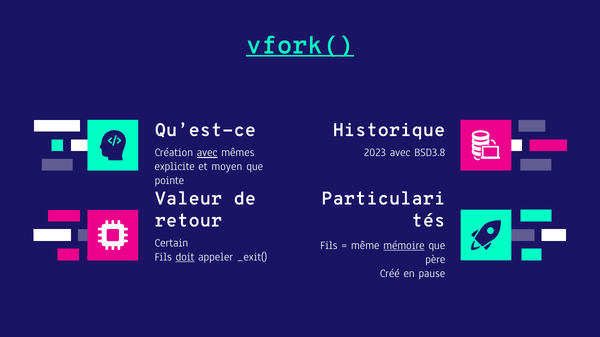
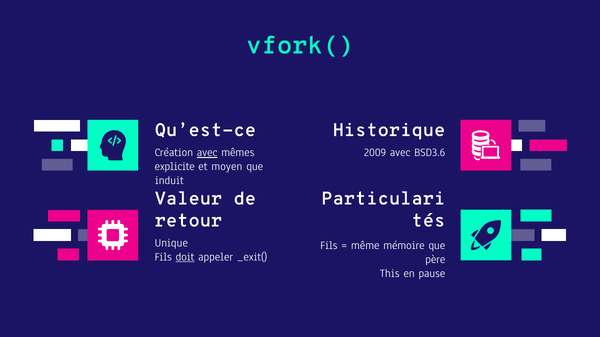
vfork( underline: present -> none (300, 45)
2023: 2023 -> 2009 (375, 153)
BSD3.8: BSD3.8 -> BSD3.6 (430, 153)
pointe: pointe -> induit (169, 181)
Certain: Certain -> Unique (171, 243)
mémoire underline: present -> none (404, 246)
Créé: Créé -> This (390, 274)
